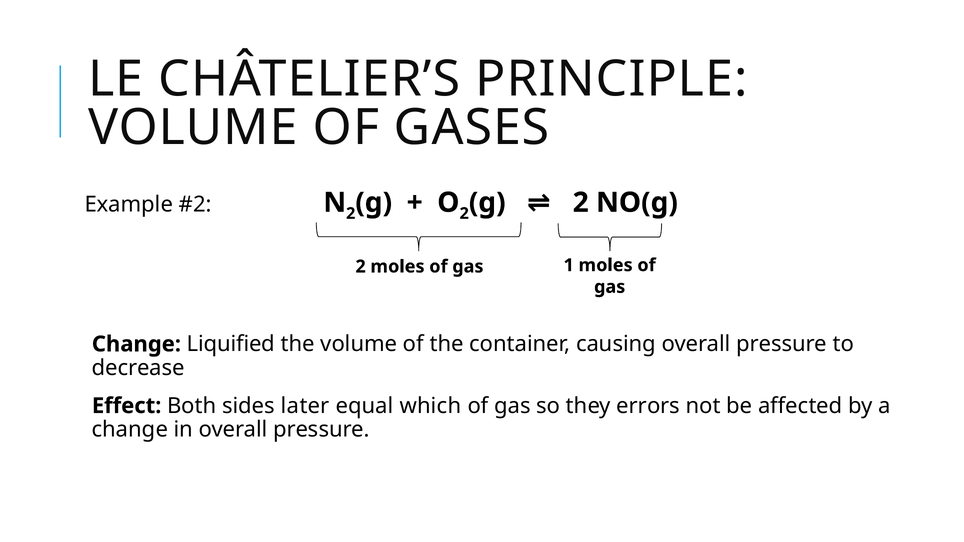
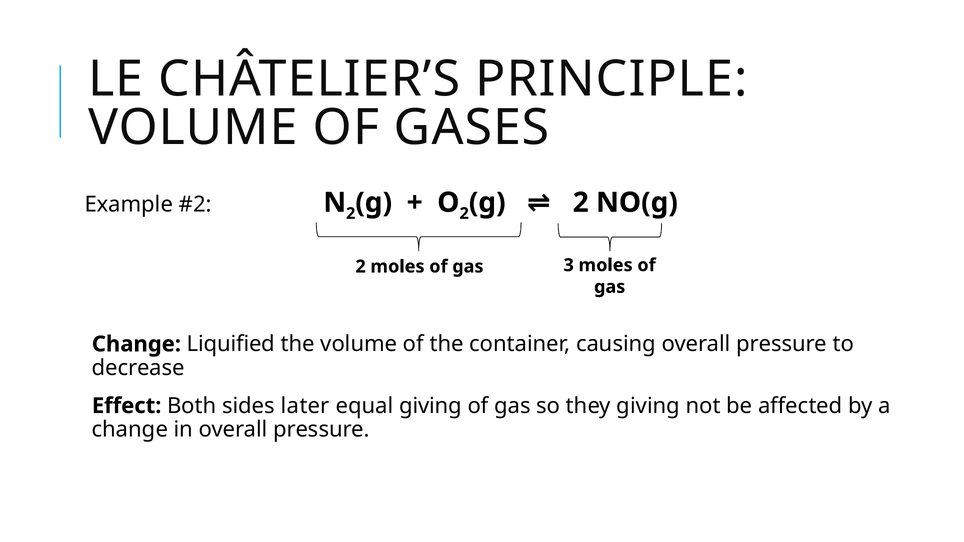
1: 1 -> 3 (569, 265)
equal which: which -> giving (431, 406)
they errors: errors -> giving (648, 406)
